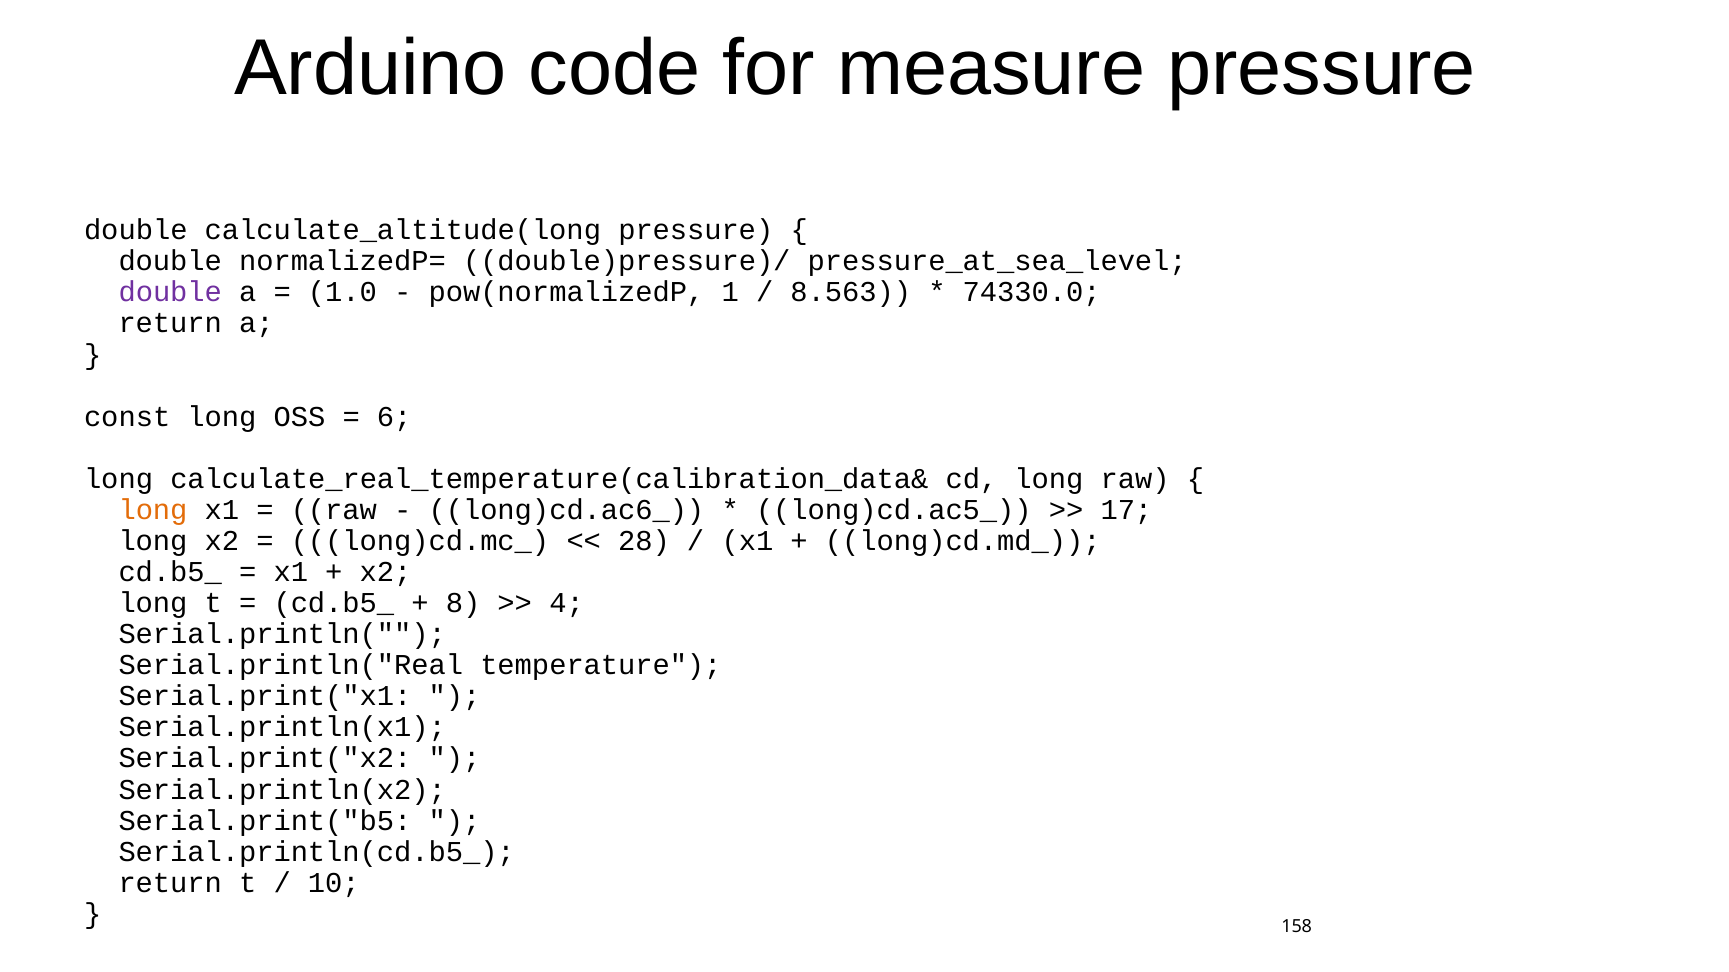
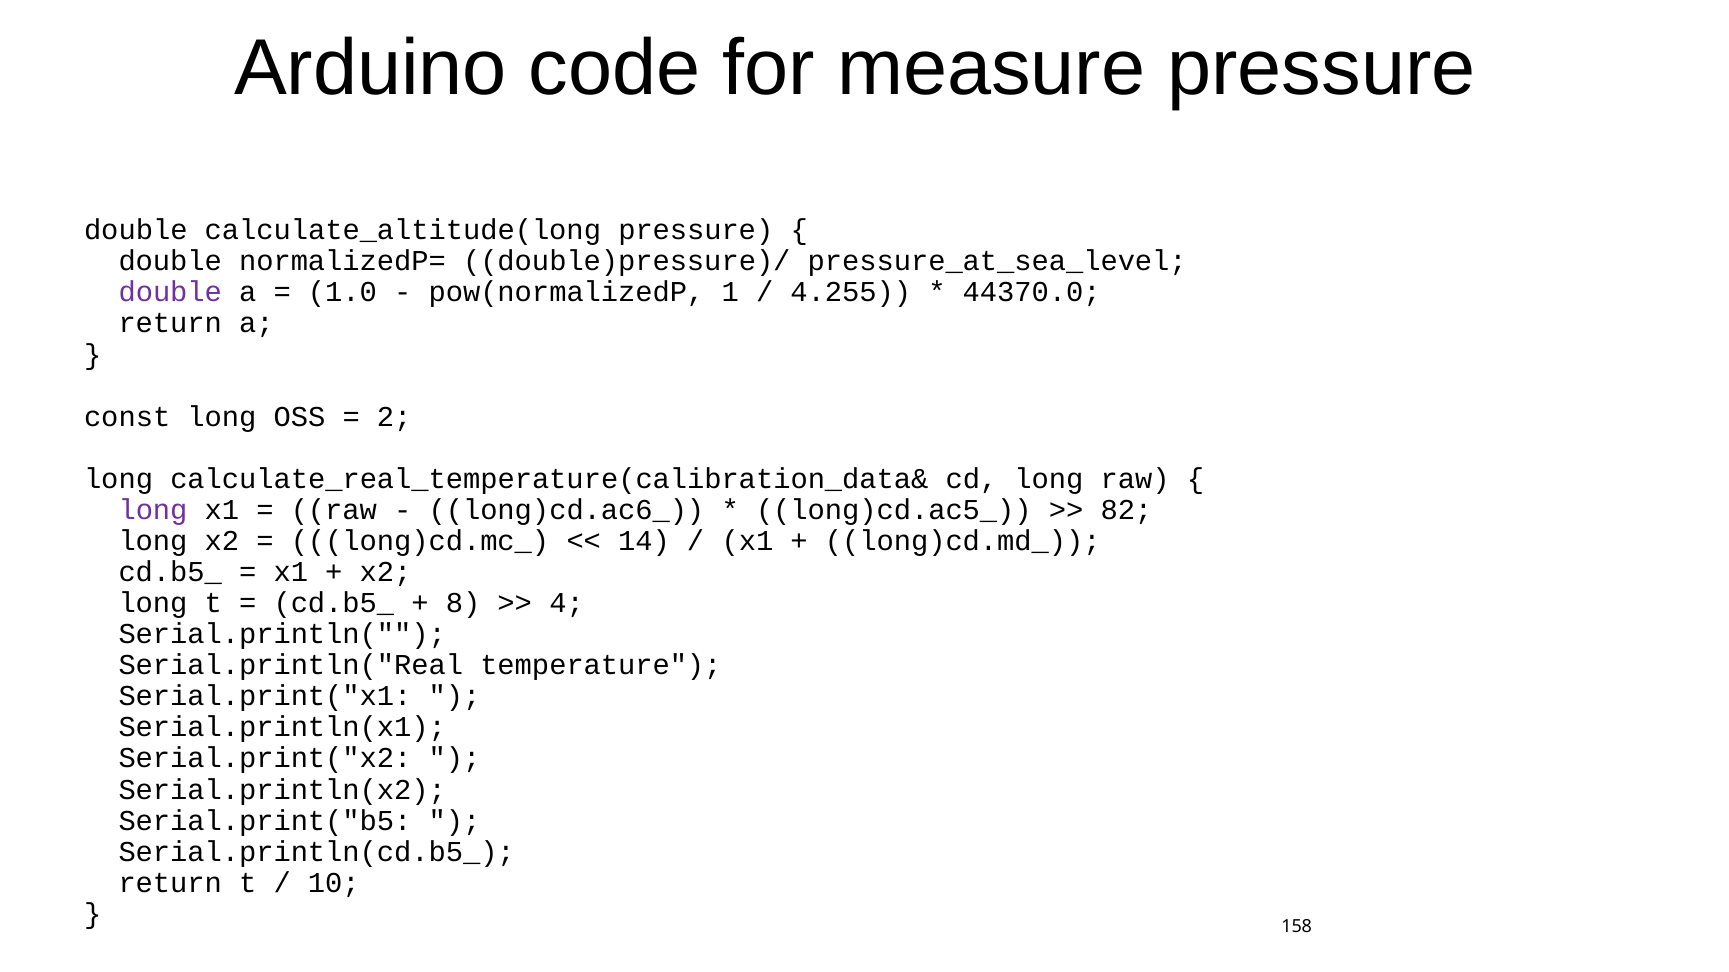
8.563: 8.563 -> 4.255 (851, 293)
74330.0: 74330.0 -> 44370.0 (1032, 293)
6: 6 -> 2 (394, 417)
long colour: orange -> purple (153, 510)
17: 17 -> 82 (1126, 510)
28: 28 -> 14 (644, 541)
